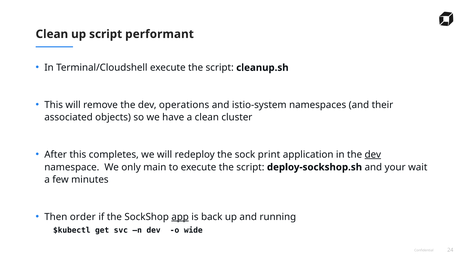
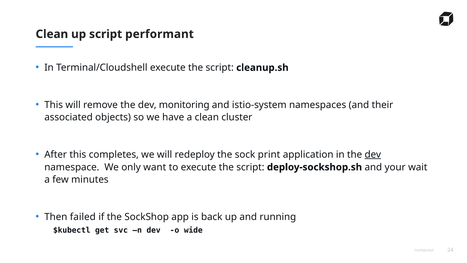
operations: operations -> monitoring (184, 105)
main: main -> want (155, 167)
order: order -> failed (83, 217)
app underline: present -> none (180, 217)
